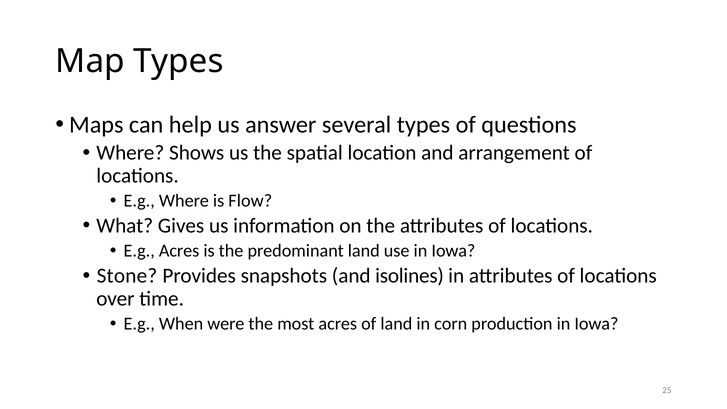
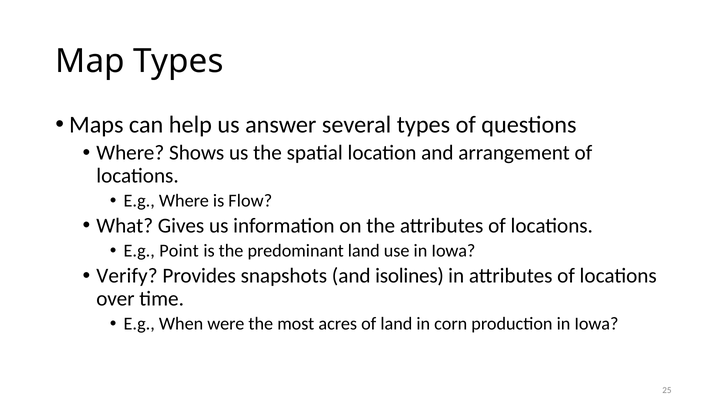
E.g Acres: Acres -> Point (179, 251)
Stone: Stone -> Verify (127, 276)
